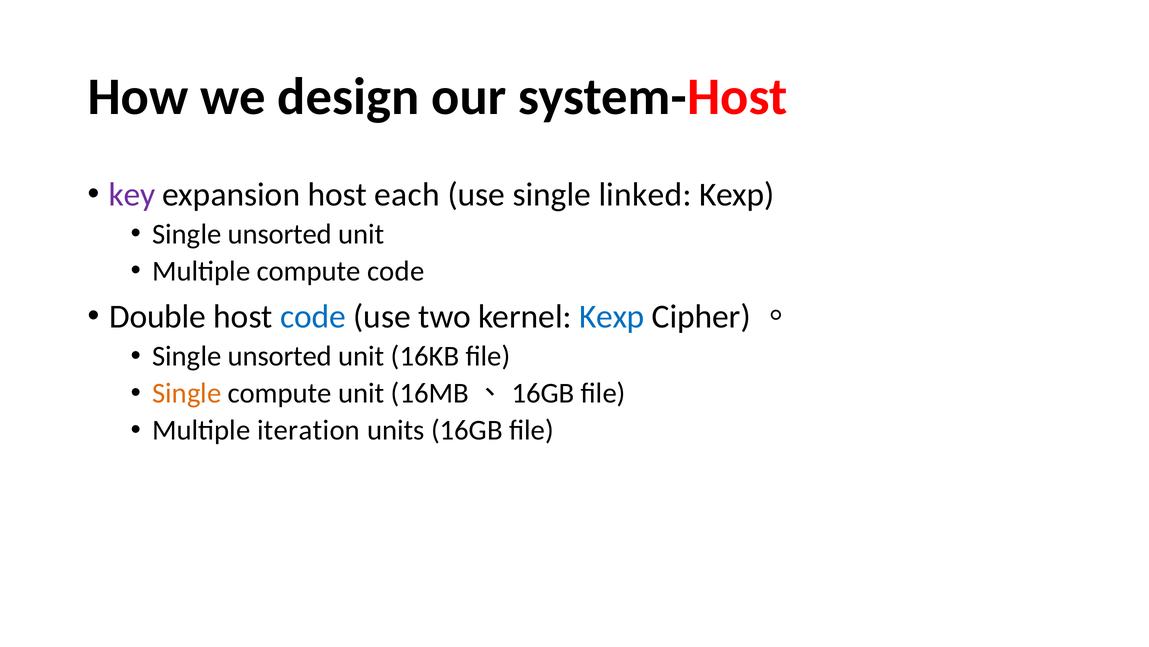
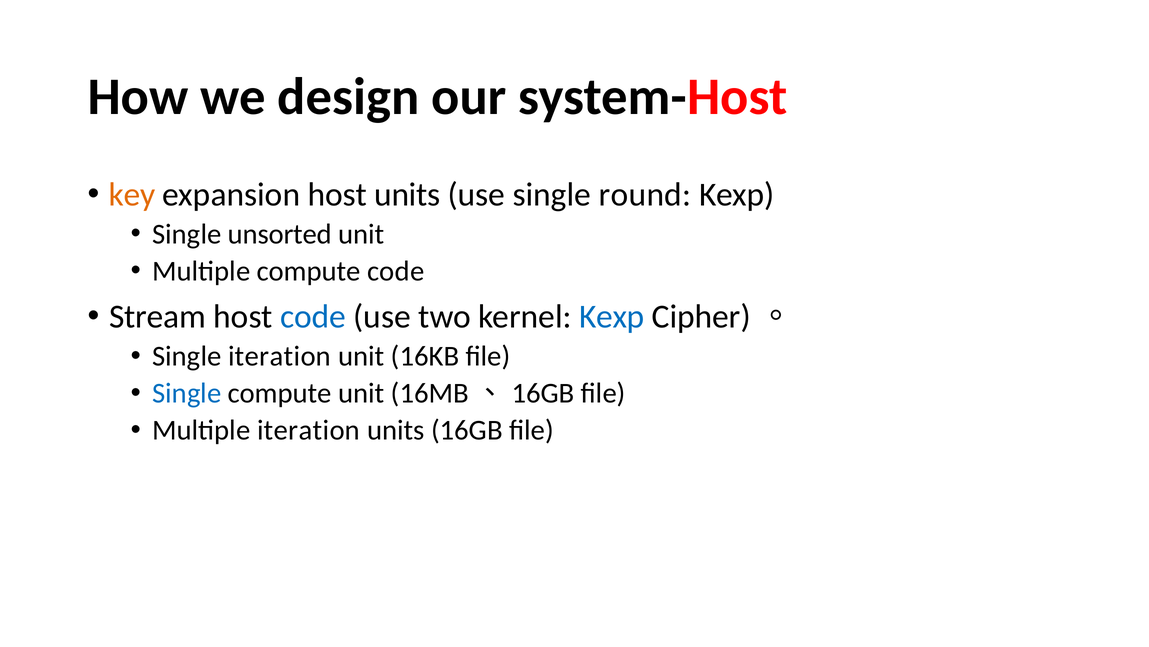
key colour: purple -> orange (132, 194)
host each: each -> units (407, 194)
linked: linked -> round (645, 194)
Double: Double -> Stream (158, 316)
unsorted: unsorted -> iteration (280, 356)
Single colour: orange -> blue (187, 393)
